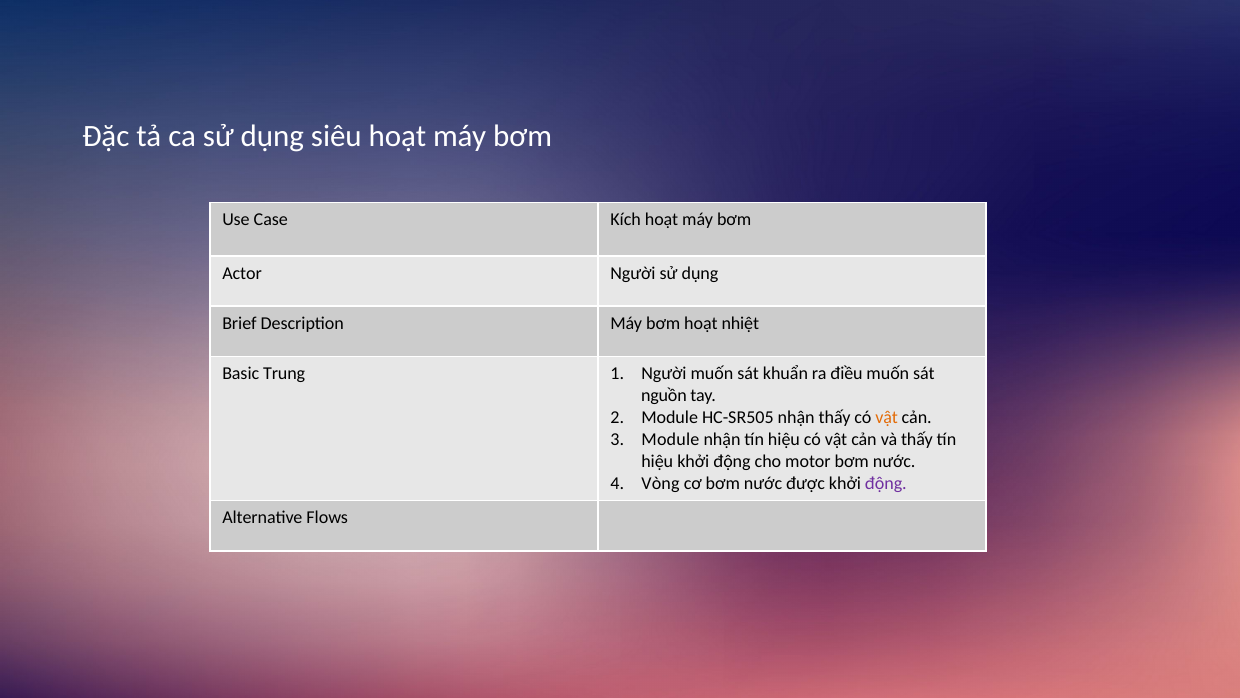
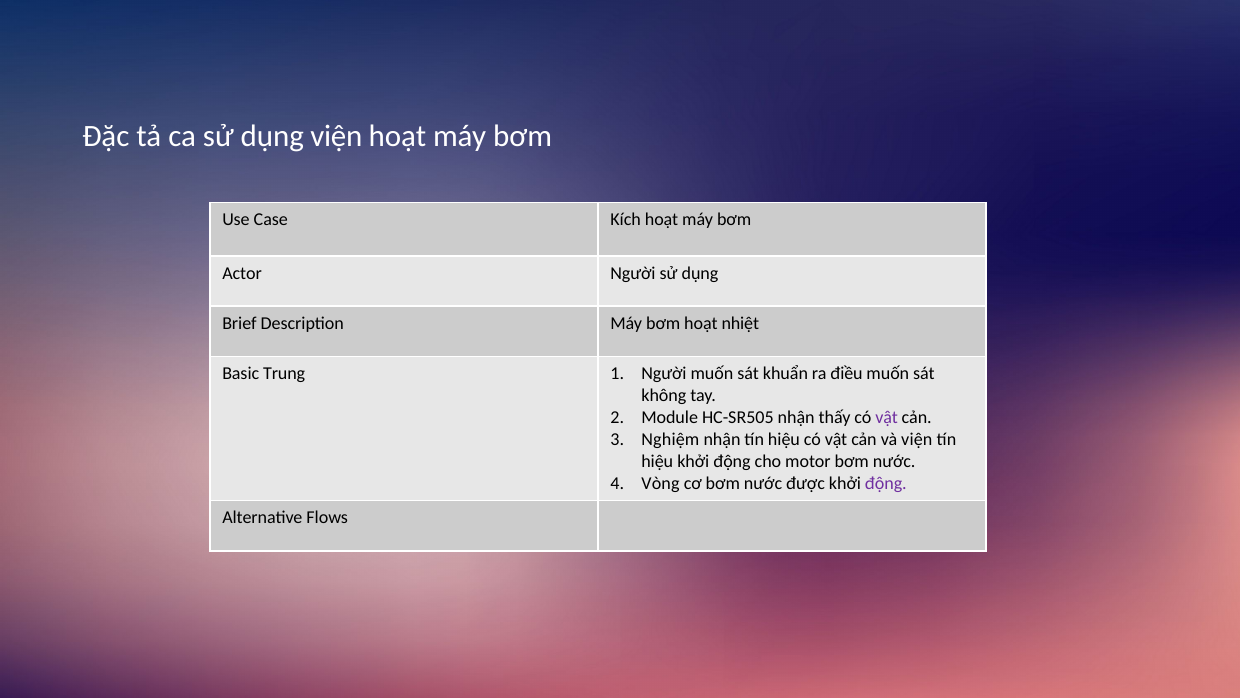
dụng siêu: siêu -> viện (336, 136)
nguồn: nguồn -> không (664, 396)
vật colour: orange -> purple (887, 418)
Module: Module -> Nghiệm (670, 439)
và thấy: thấy -> viện (917, 439)
